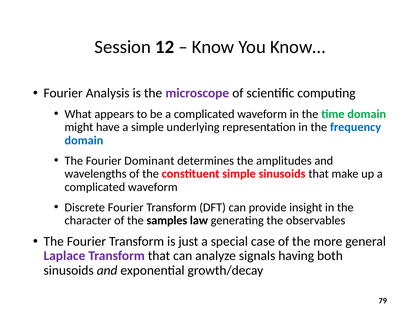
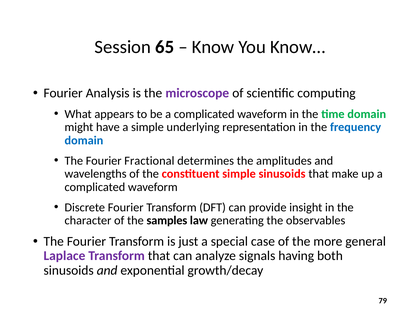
12: 12 -> 65 (165, 47)
Dominant: Dominant -> Fractional (149, 161)
